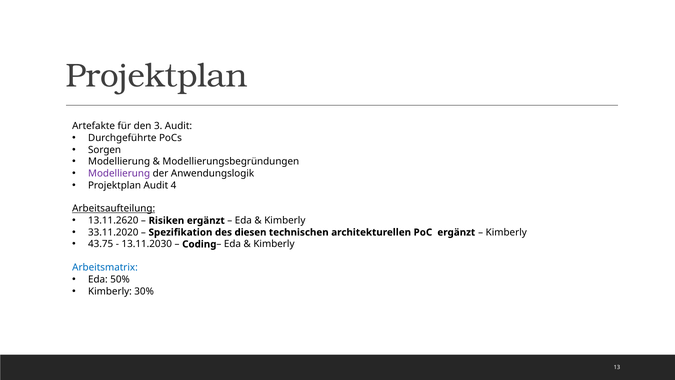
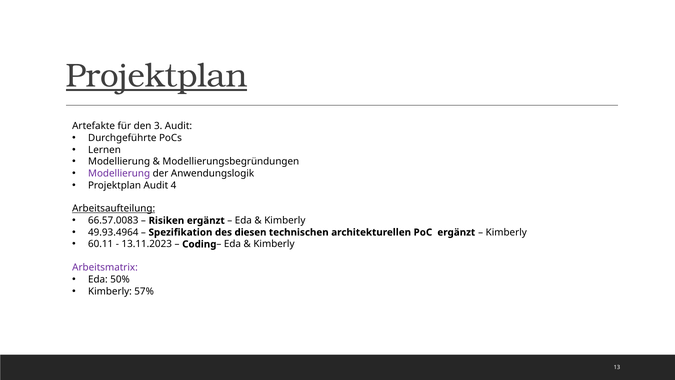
Projektplan underline: none -> present (157, 76)
Sorgen: Sorgen -> Lernen (105, 150)
13.11.2620: 13.11.2620 -> 66.57.0083 (113, 220)
33.11.2020: 33.11.2020 -> 49.93.4964 (113, 232)
43.75: 43.75 -> 60.11 (101, 244)
13.11.2030: 13.11.2030 -> 13.11.2023 (147, 244)
Arbeitsmatrix colour: blue -> purple (105, 267)
30%: 30% -> 57% (144, 291)
